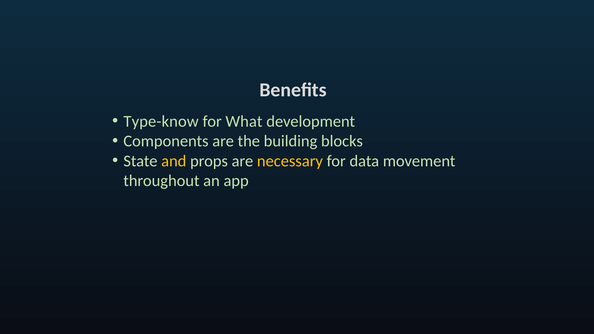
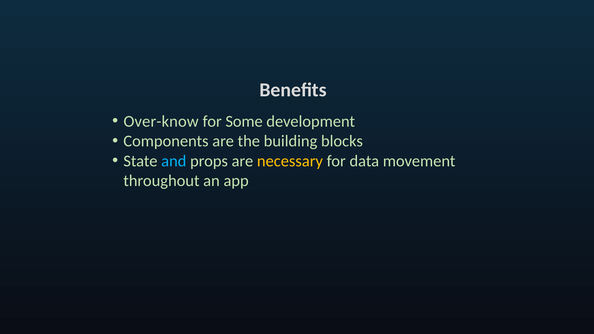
Type-know: Type-know -> Over-know (161, 121)
What: What -> Some (244, 121)
and colour: yellow -> light blue (174, 161)
